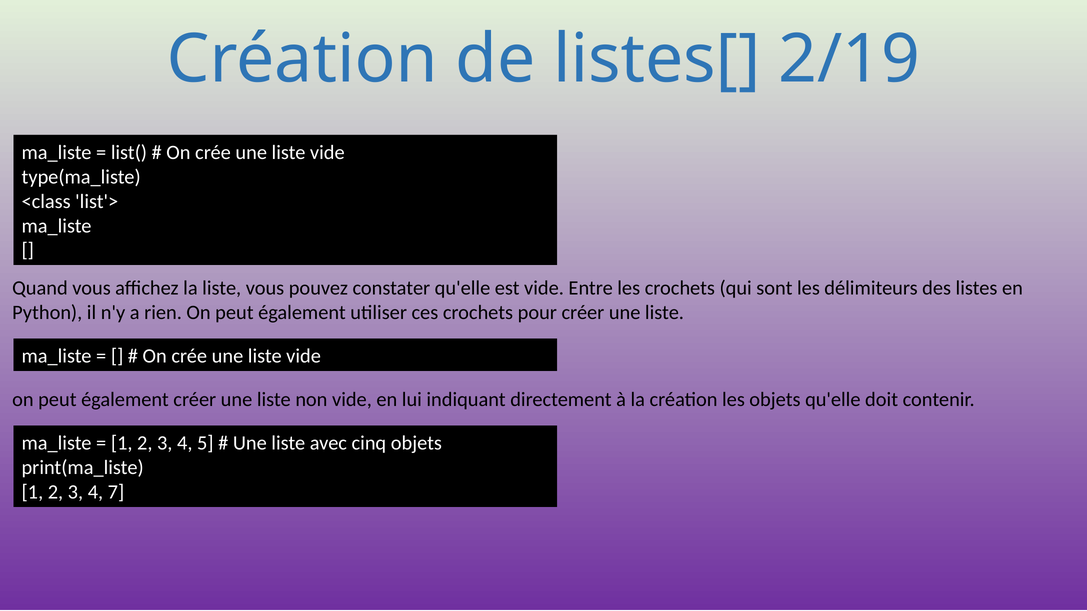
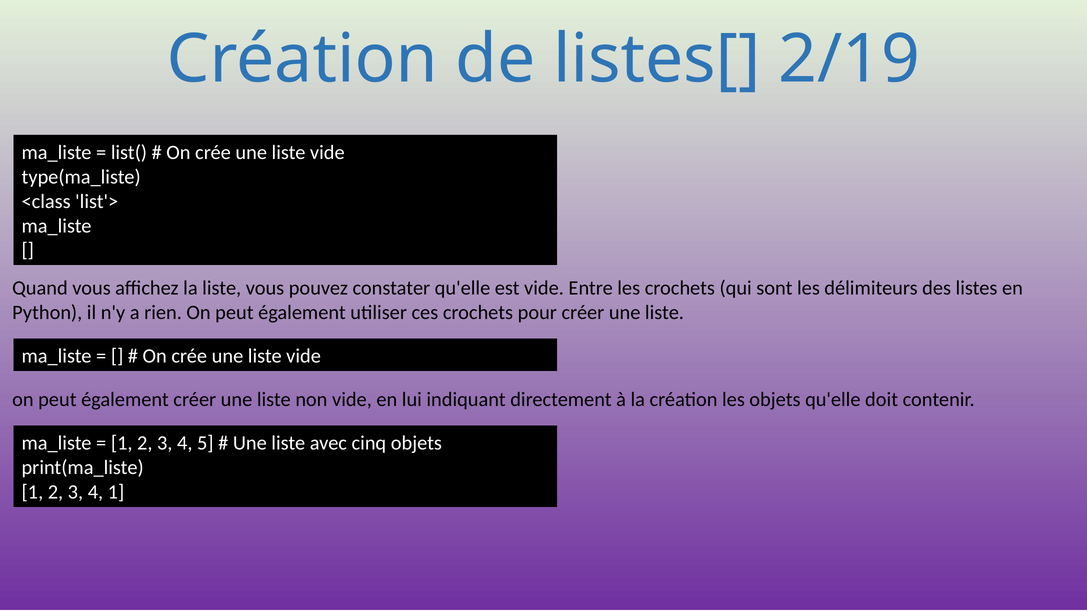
4 7: 7 -> 1 (116, 492)
